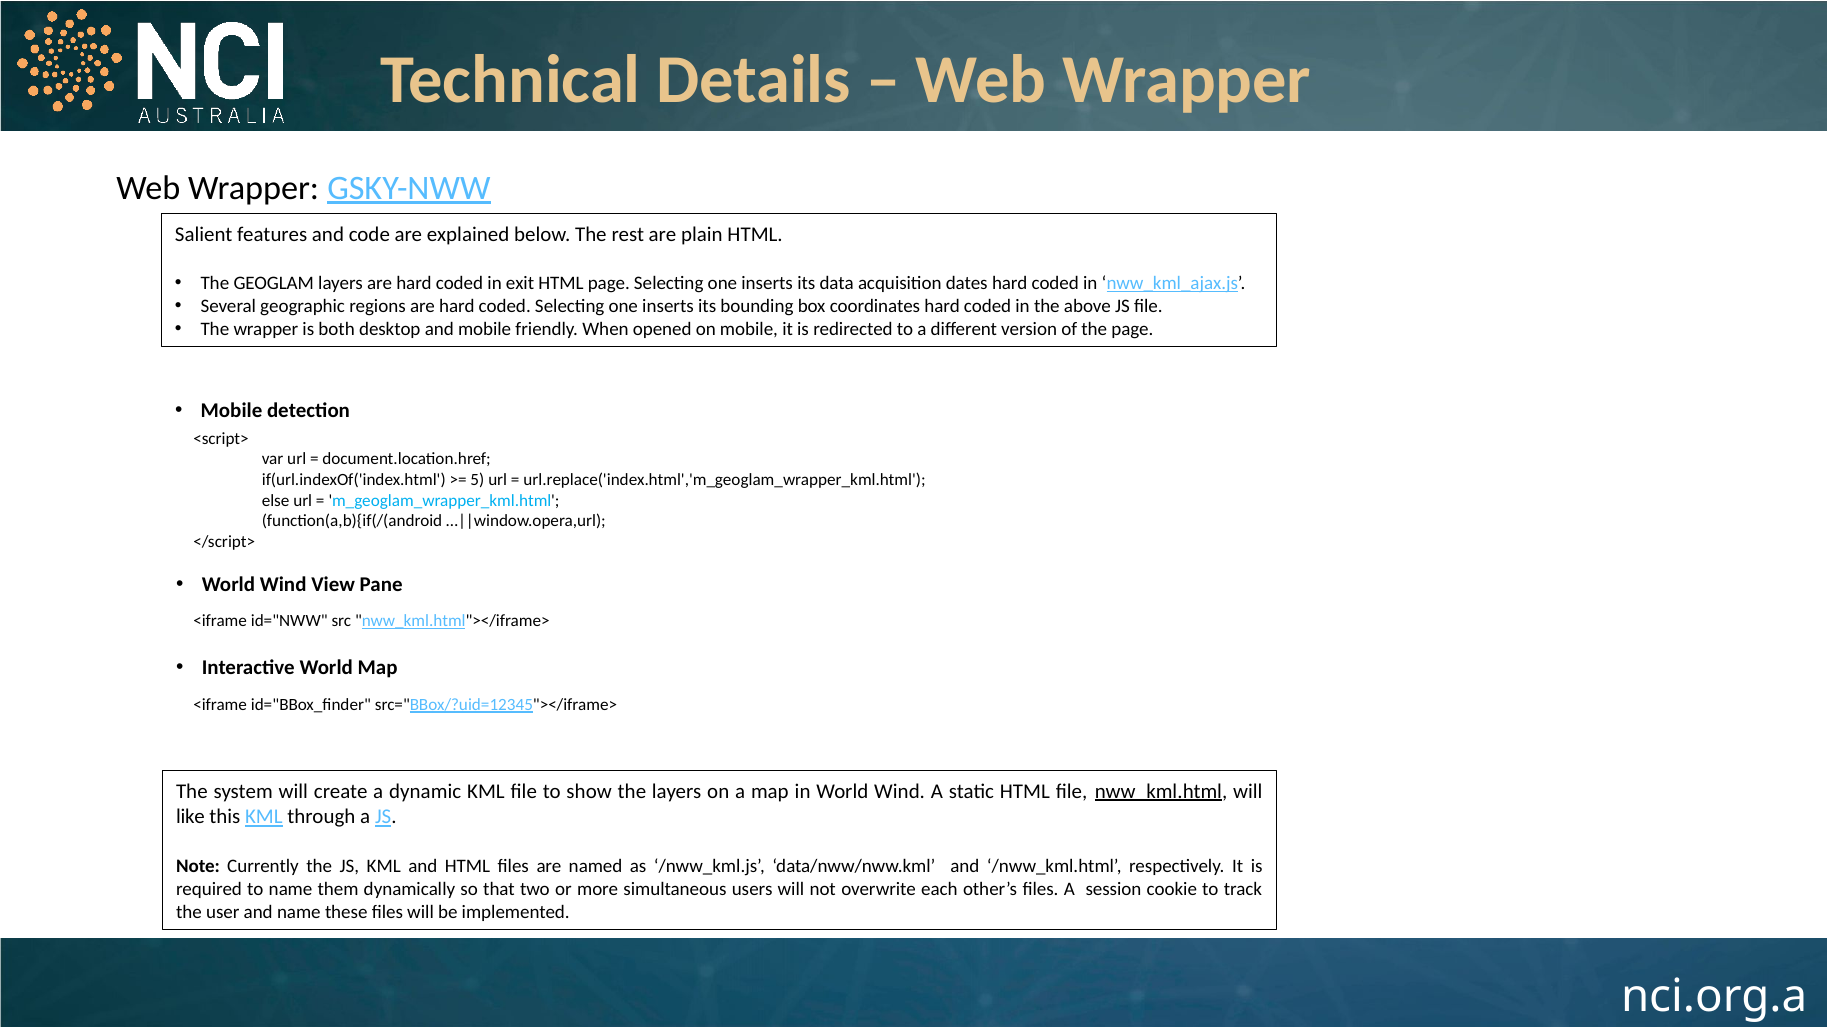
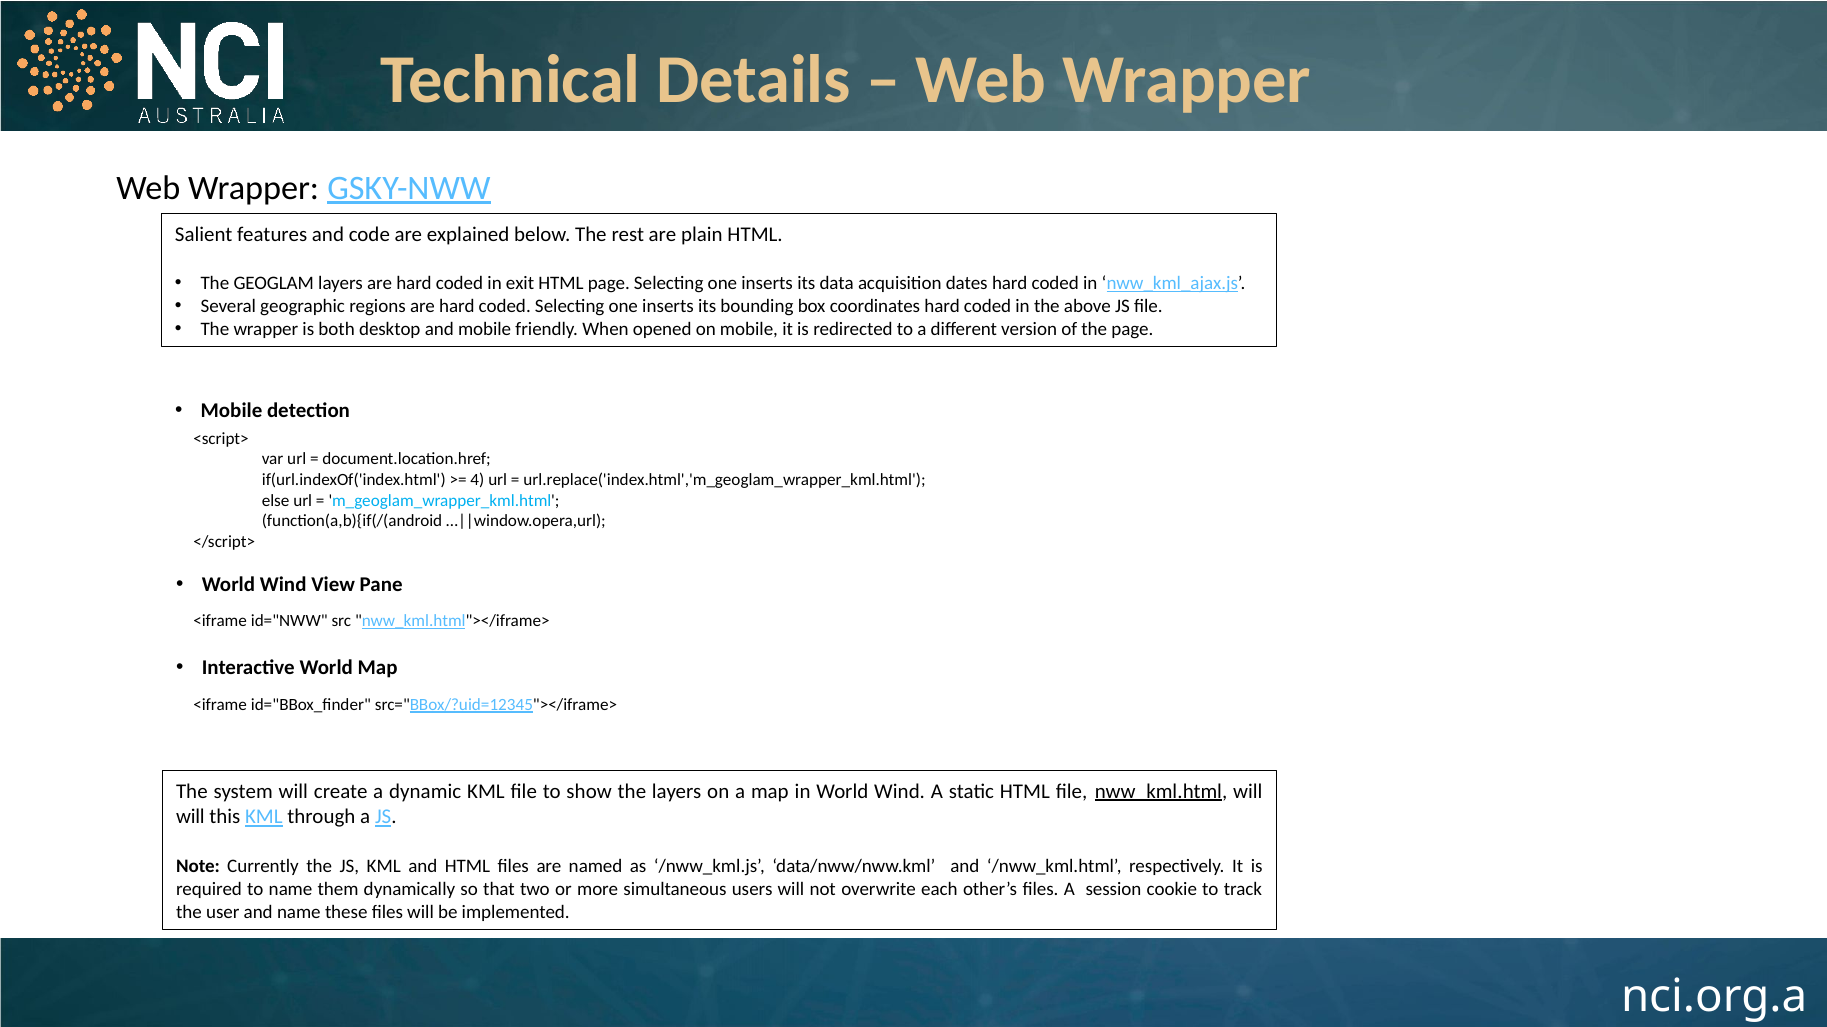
5: 5 -> 4 (477, 480)
like: like -> will (190, 818)
